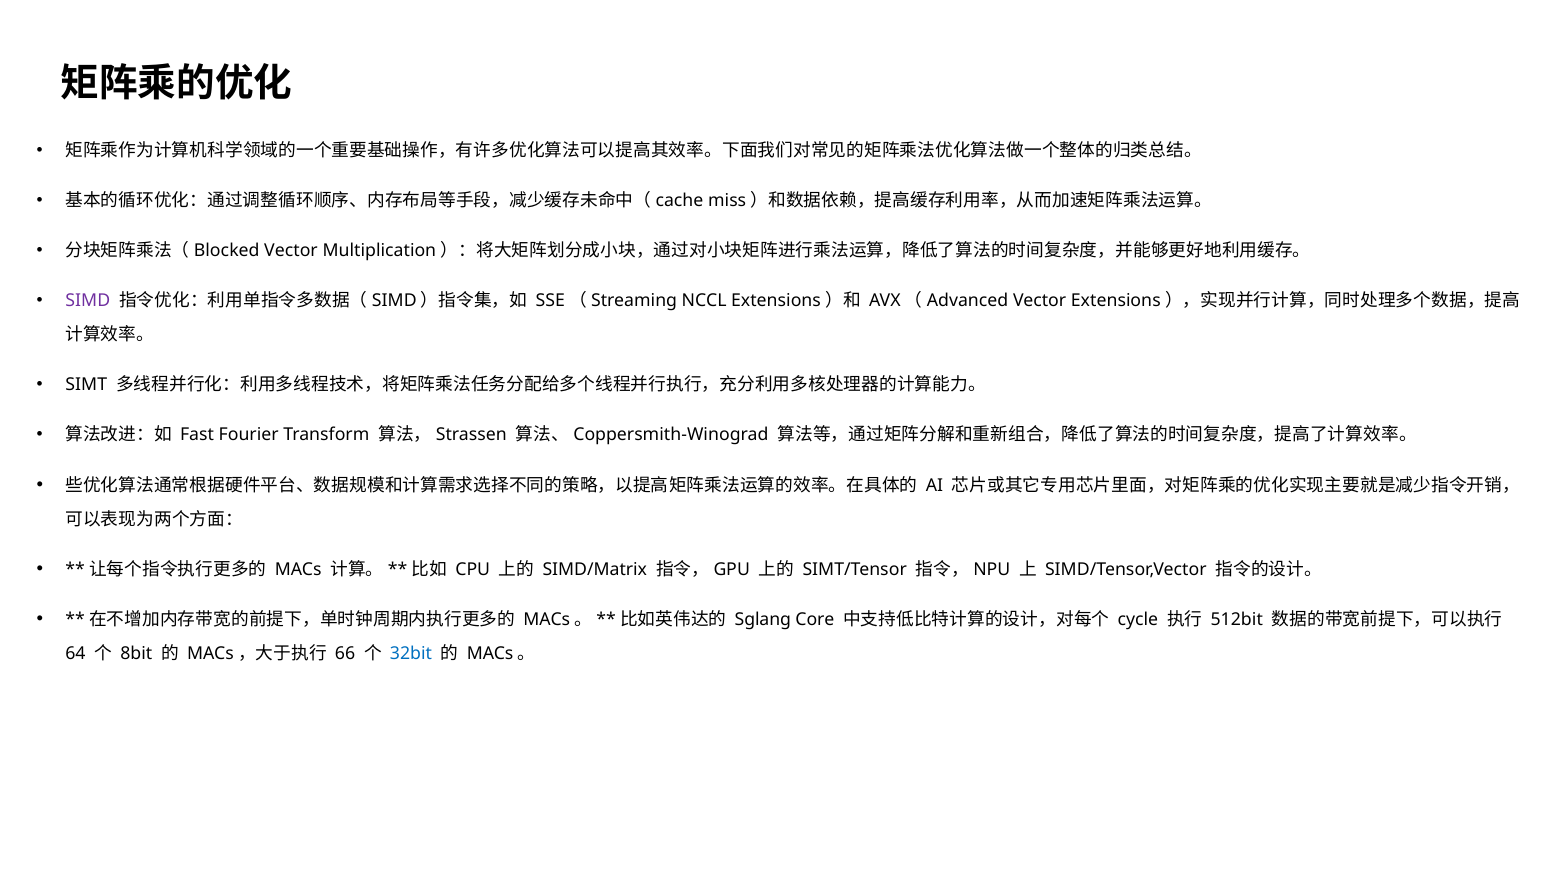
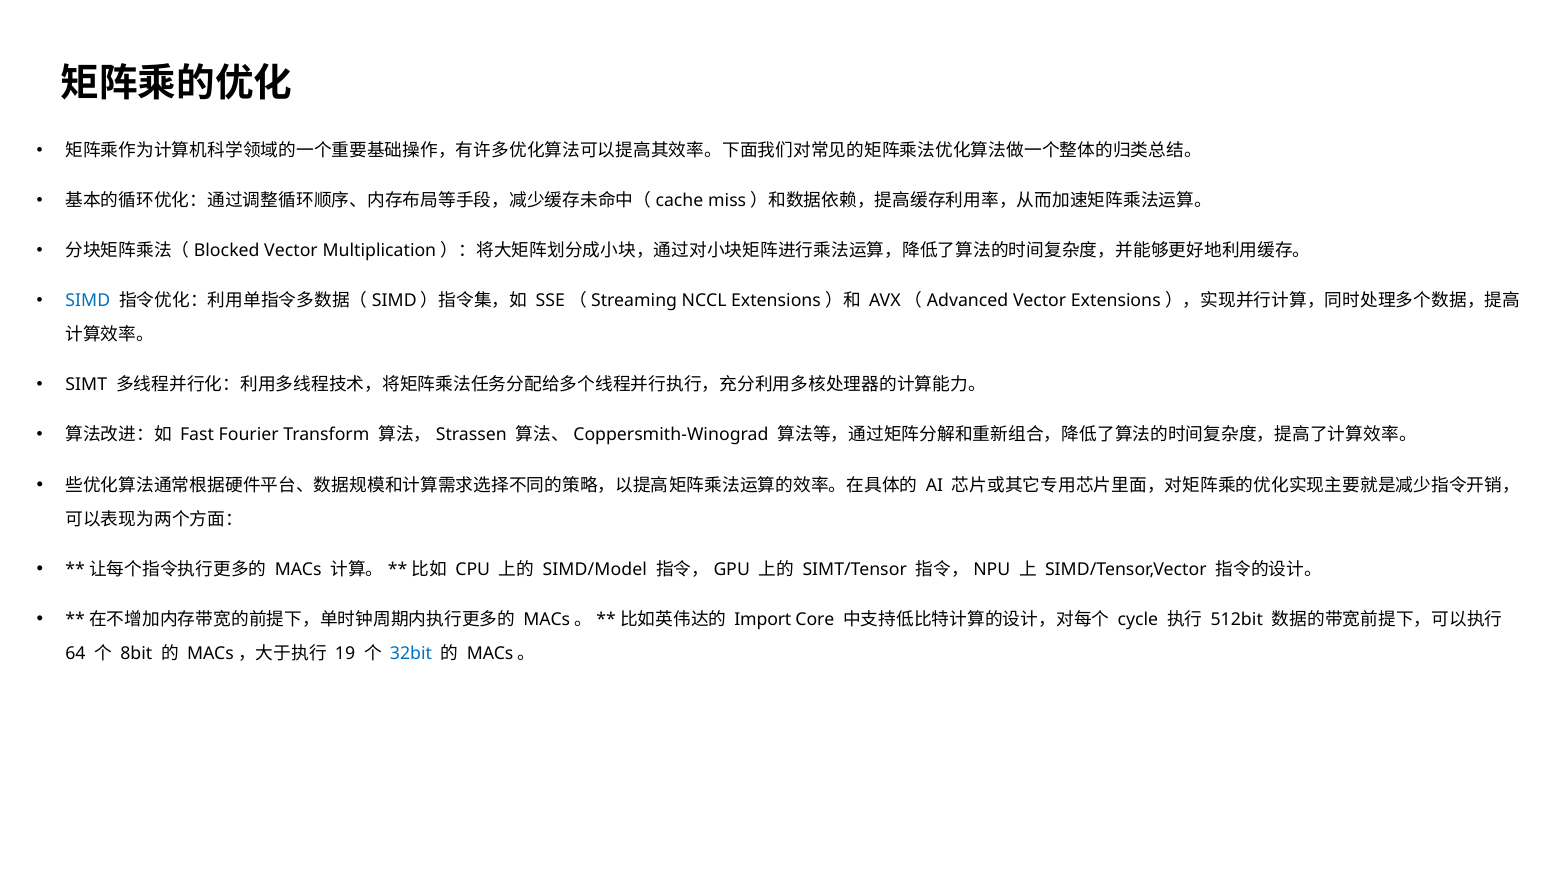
SIMD colour: purple -> blue (88, 301)
SIMD/Matrix: SIMD/Matrix -> SIMD/Model (595, 569)
Sglang: Sglang -> Import (763, 619)
66: 66 -> 19 (345, 653)
